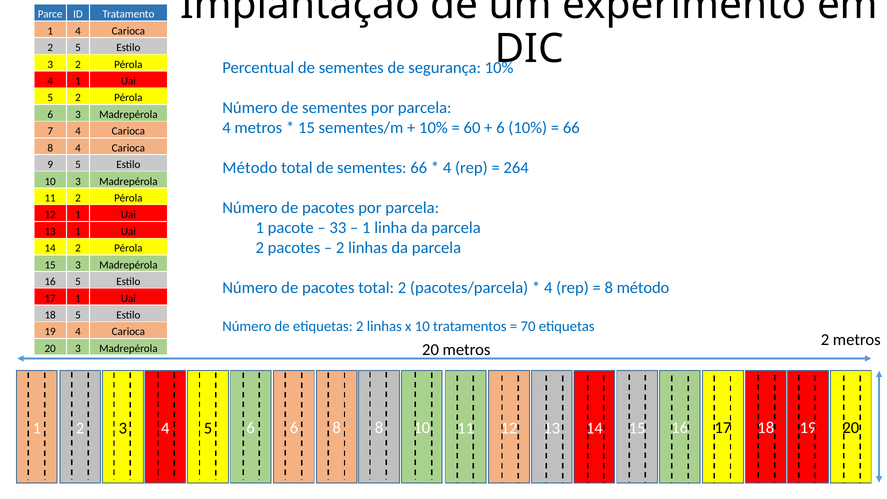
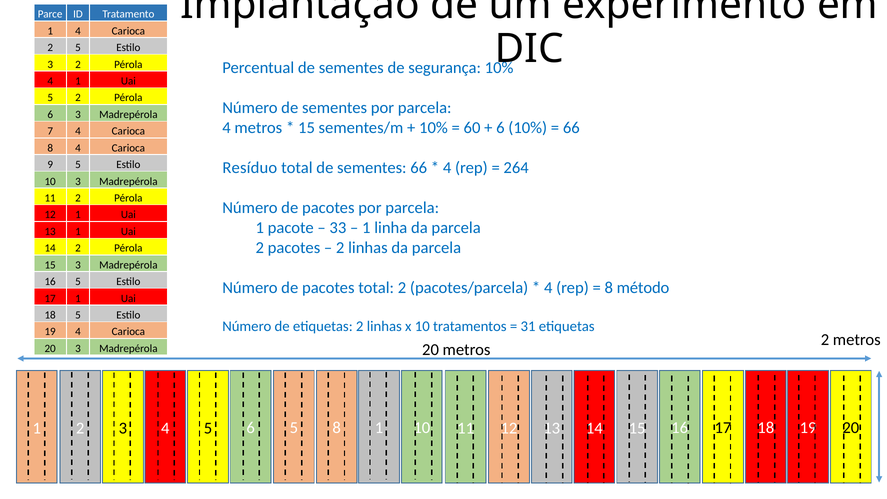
Método: Método -> Resíduo (250, 168)
70: 70 -> 31 (528, 326)
6 6: 6 -> 5 (294, 428)
8 8: 8 -> 1 (379, 428)
